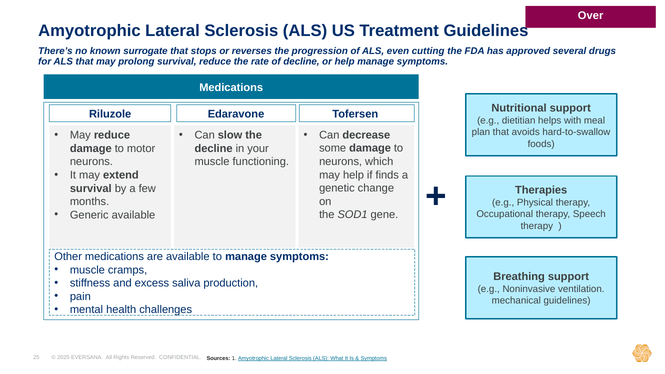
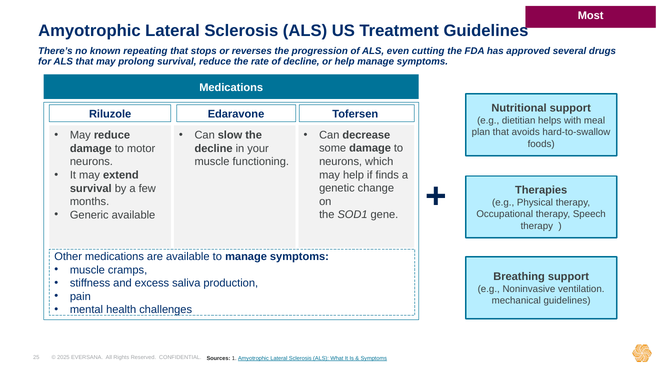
Over: Over -> Most (591, 16)
surrogate: surrogate -> repeating (145, 51)
